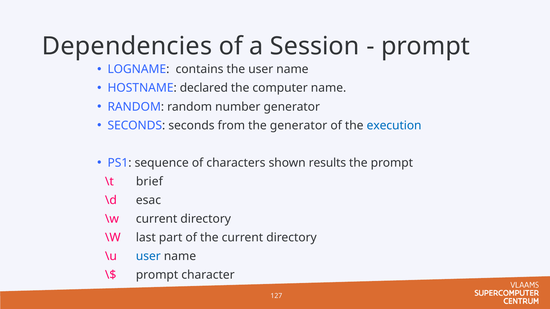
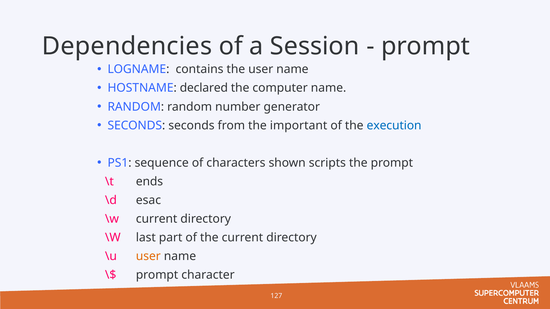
the generator: generator -> important (299, 126)
results: results -> scripts (327, 163)
brief: brief -> ends (149, 182)
user colour: blue -> orange (148, 257)
